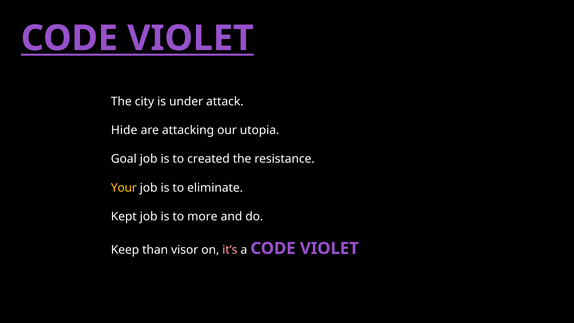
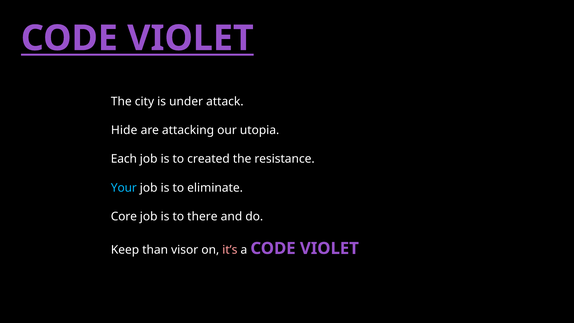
Goal: Goal -> Each (124, 159)
Your colour: yellow -> light blue (124, 188)
Kept: Kept -> Core (124, 216)
more: more -> there (202, 216)
